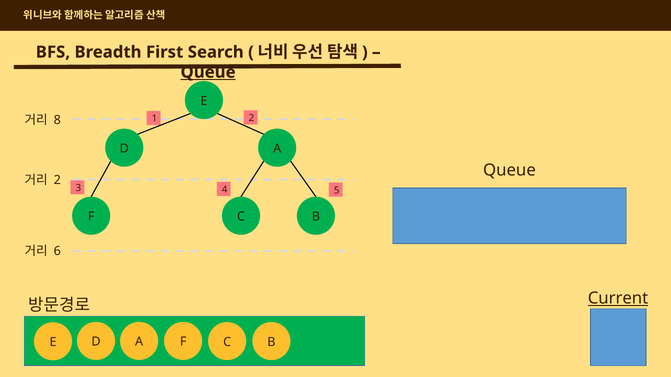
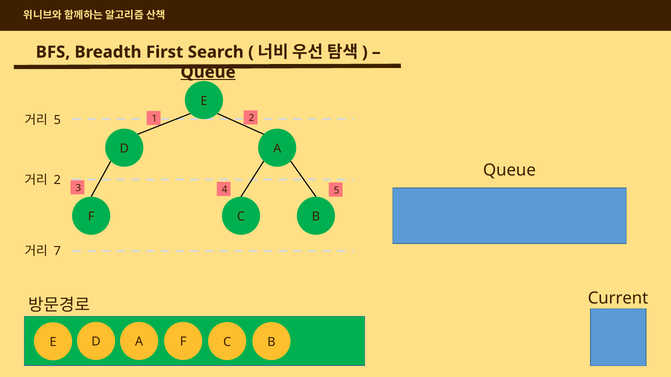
8: 8 -> 5 (57, 120)
6: 6 -> 7 (57, 251)
Current underline: present -> none (618, 298)
